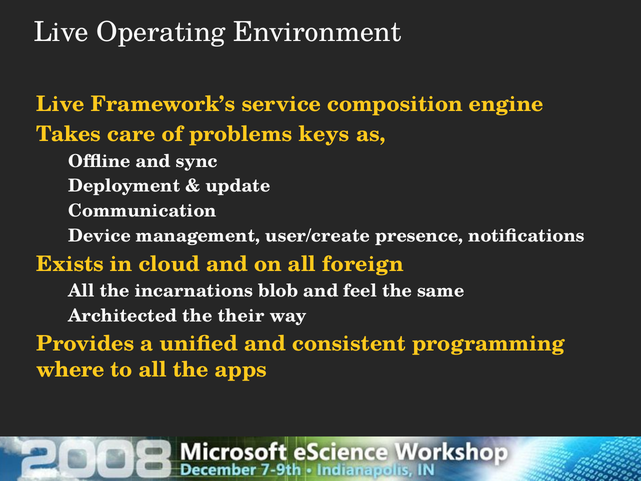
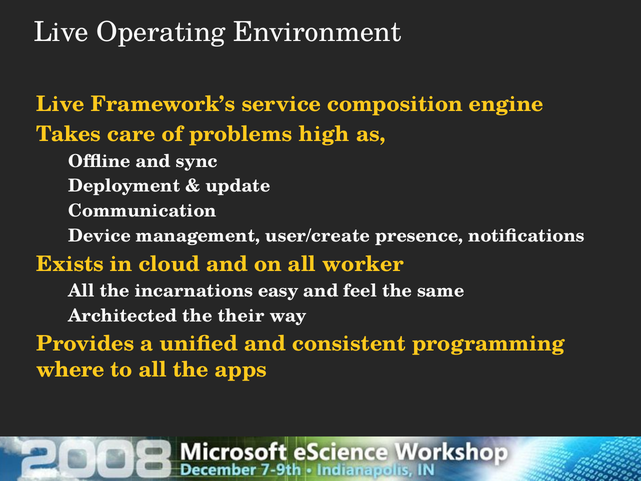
keys: keys -> high (324, 134)
foreign: foreign -> worker (363, 264)
blob: blob -> easy (278, 291)
